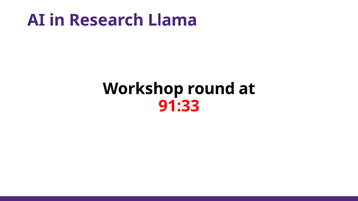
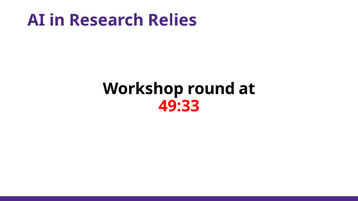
Llama: Llama -> Relies (172, 20)
91:33: 91:33 -> 49:33 (179, 106)
